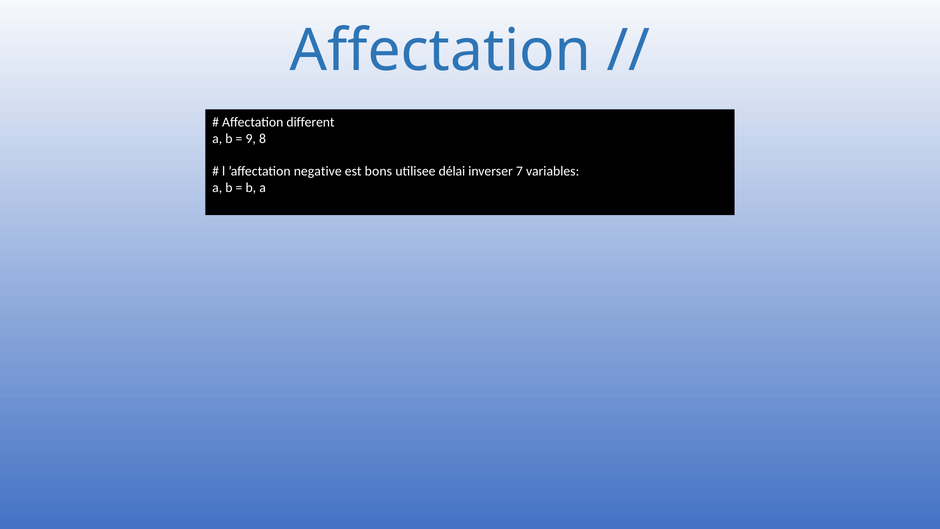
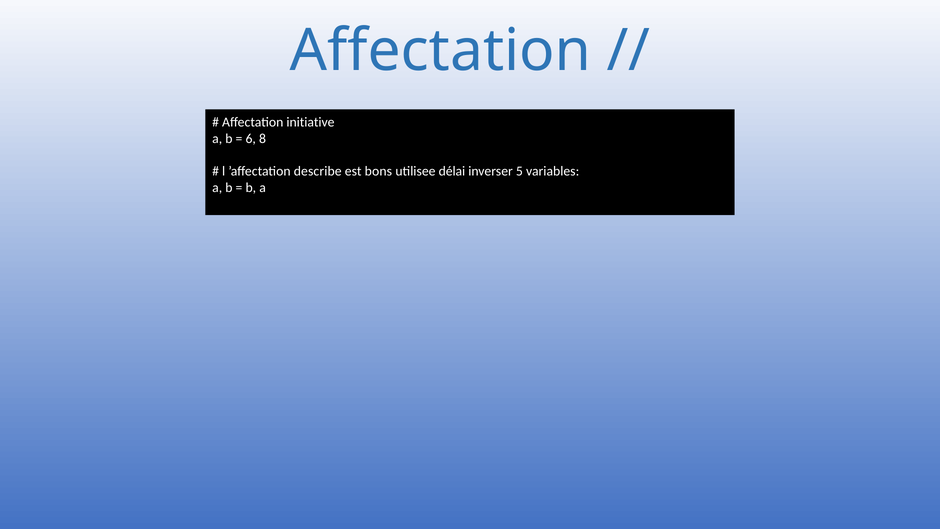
different: different -> initiative (310, 122)
9: 9 -> 6 (251, 138)
negative: negative -> describe (318, 171)
7: 7 -> 5 (519, 171)
